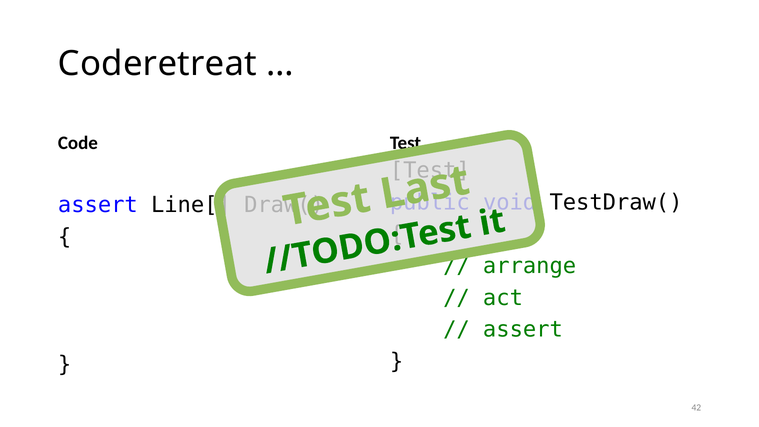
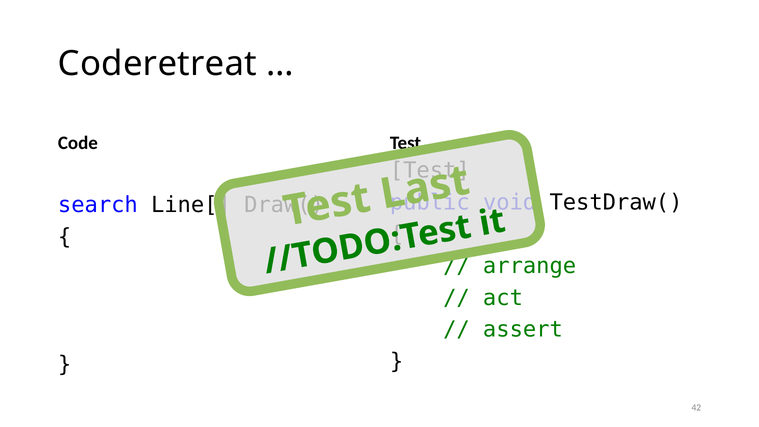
assert: assert -> search (98, 205)
